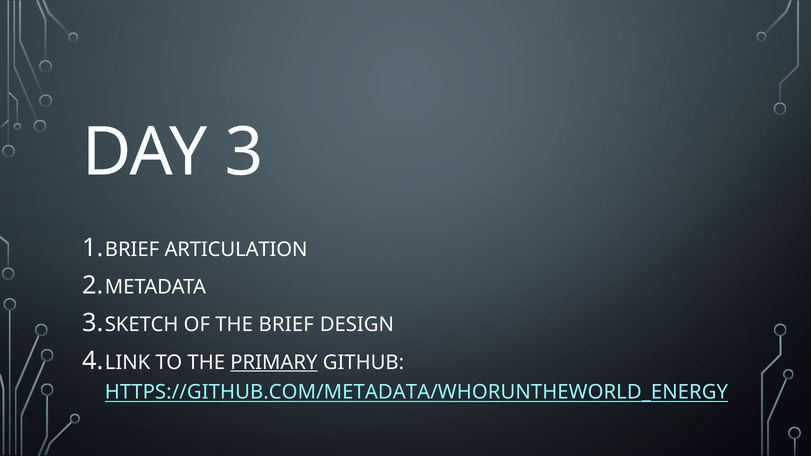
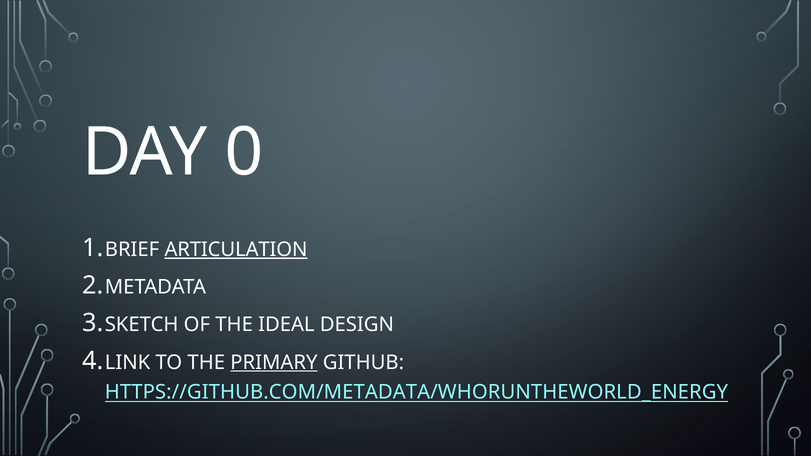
DAY 3: 3 -> 0 (244, 153)
ARTICULATION underline: none -> present (236, 250)
THE BRIEF: BRIEF -> IDEAL (286, 325)
